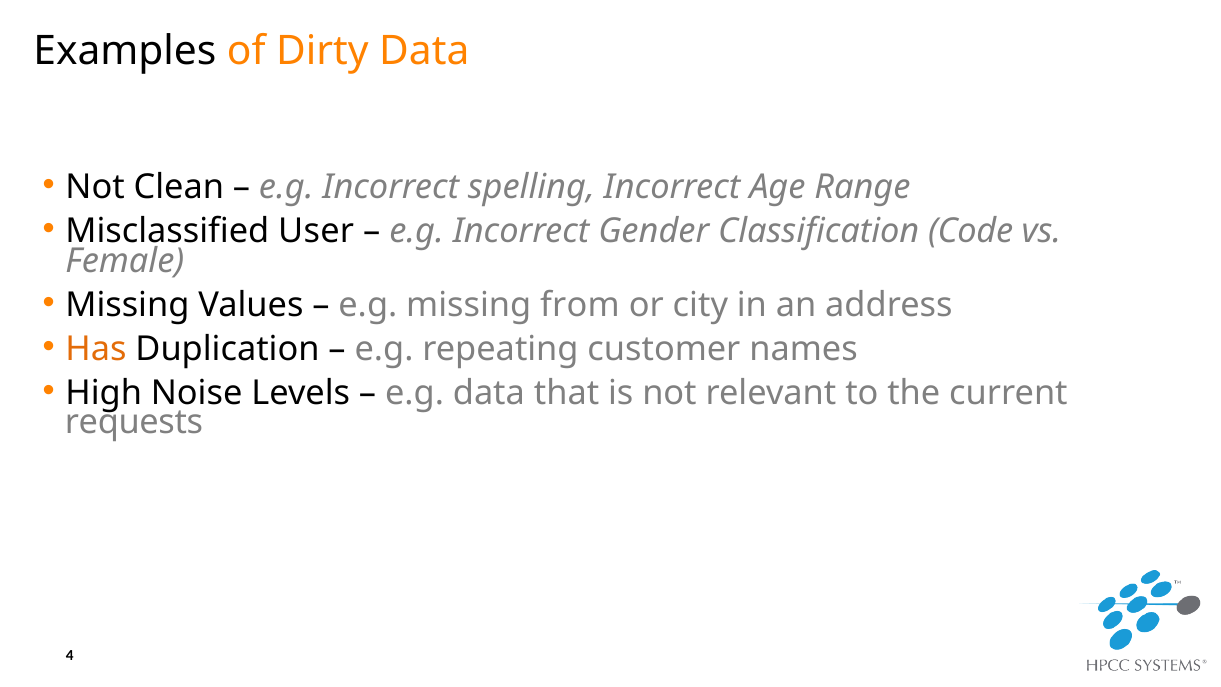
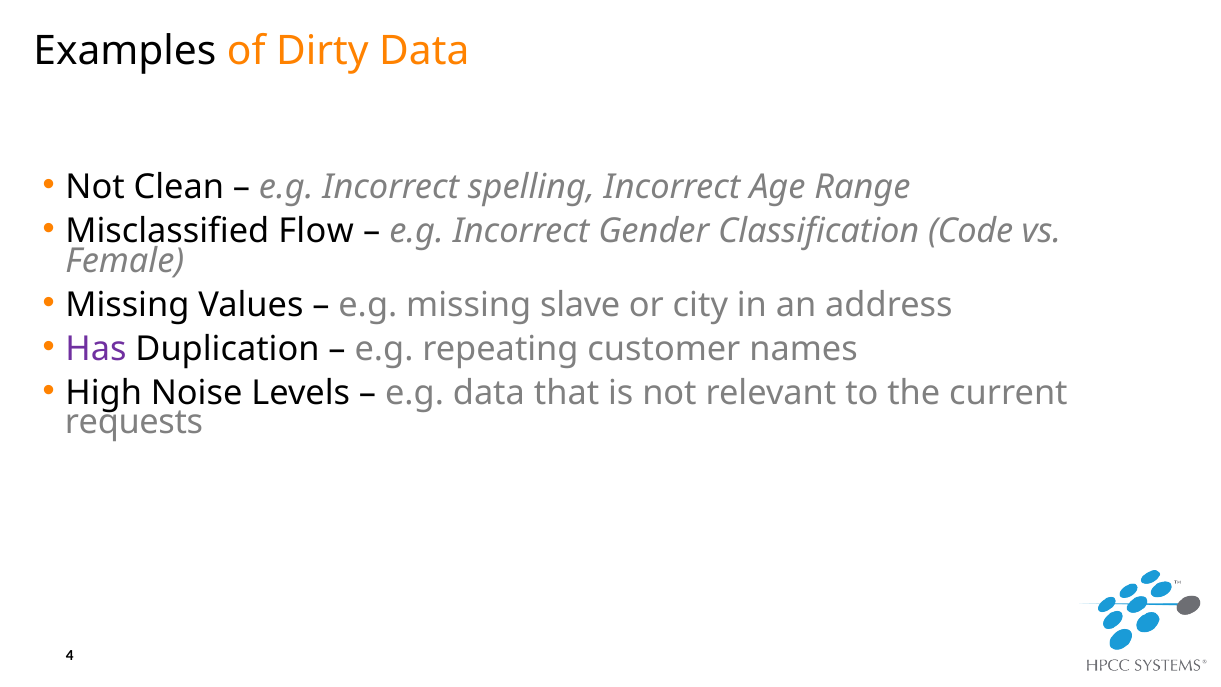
User: User -> Flow (316, 231)
from: from -> slave (580, 305)
Has colour: orange -> purple (96, 349)
